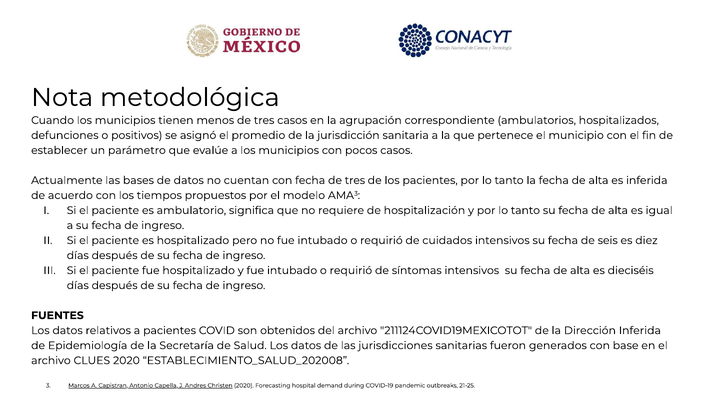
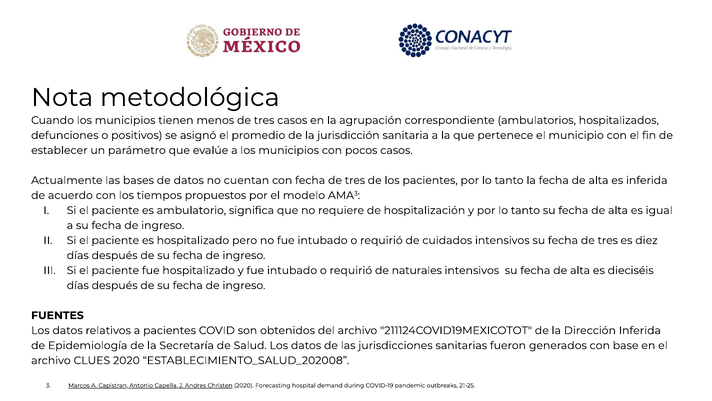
su fecha de seis: seis -> tres (608, 240)
síntomas: síntomas -> naturales (417, 270)
